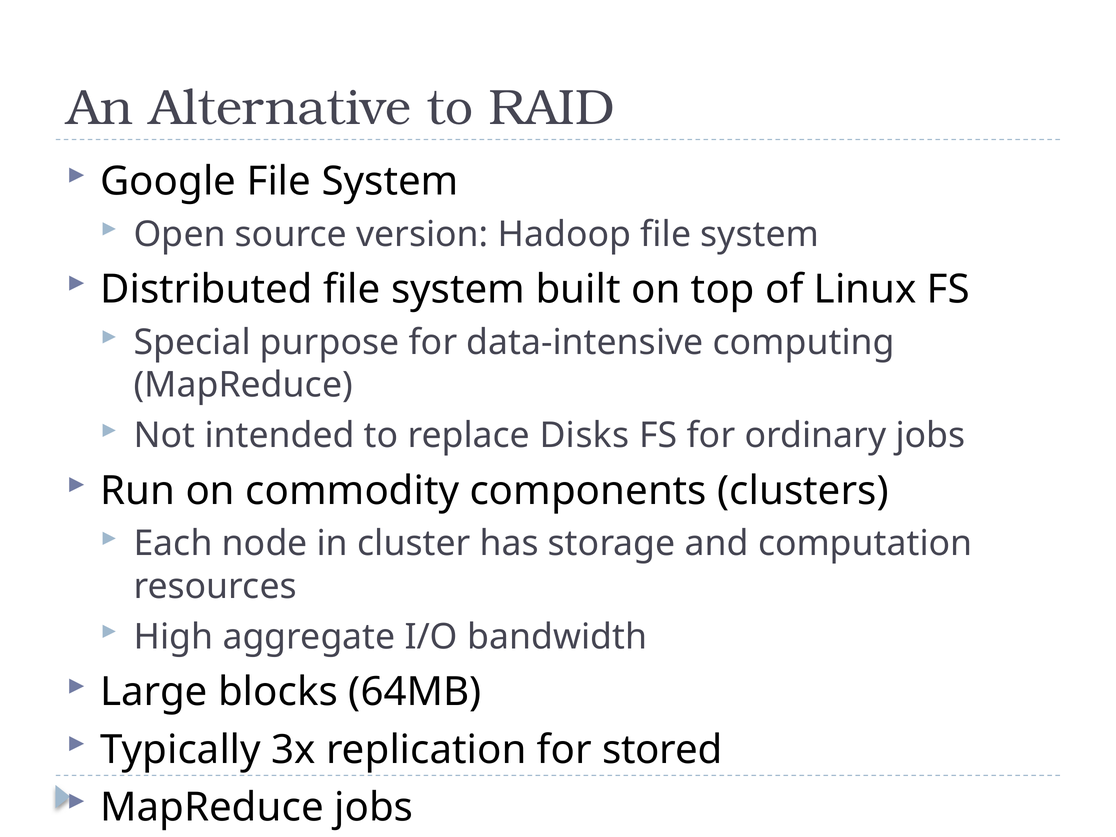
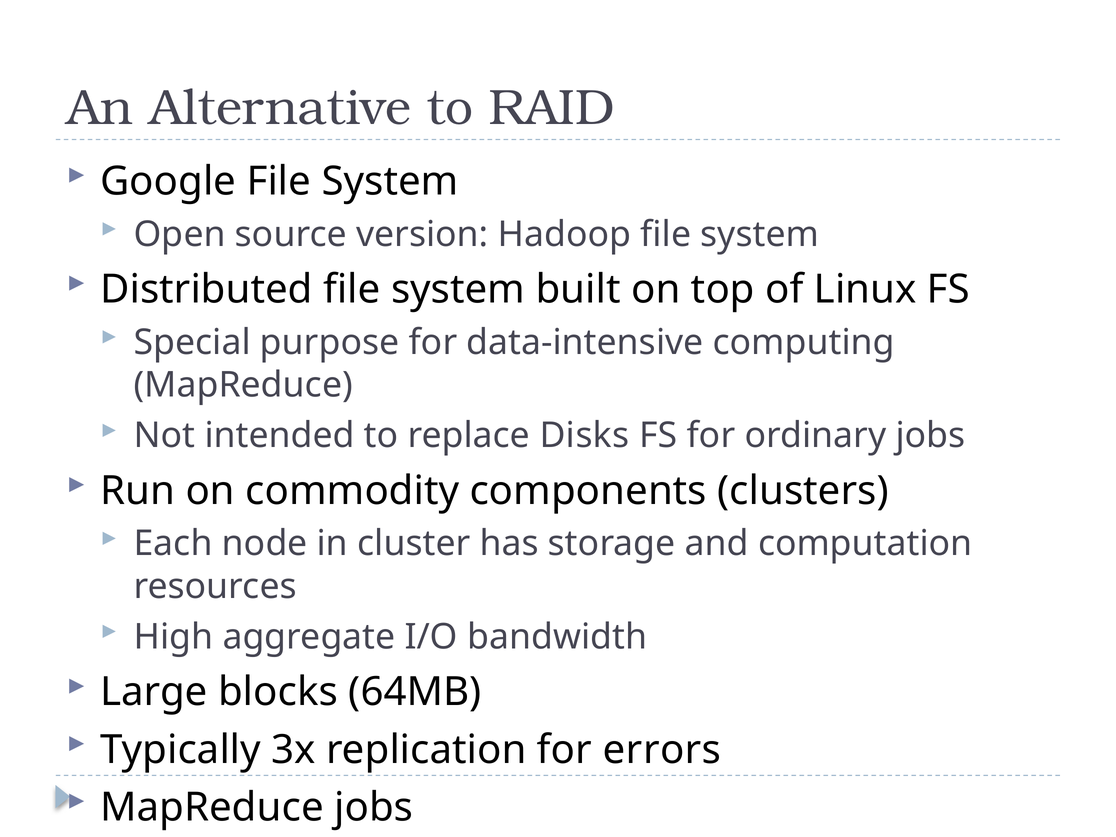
stored: stored -> errors (662, 750)
